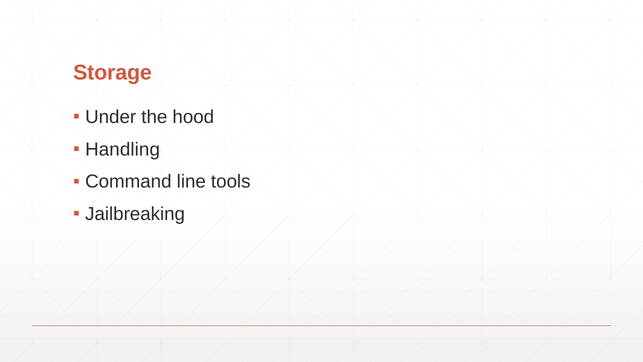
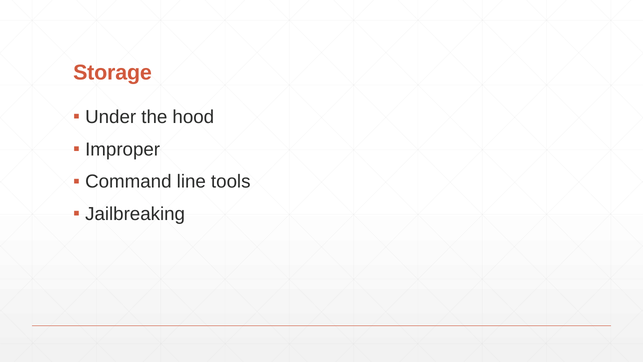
Handling: Handling -> Improper (123, 149)
